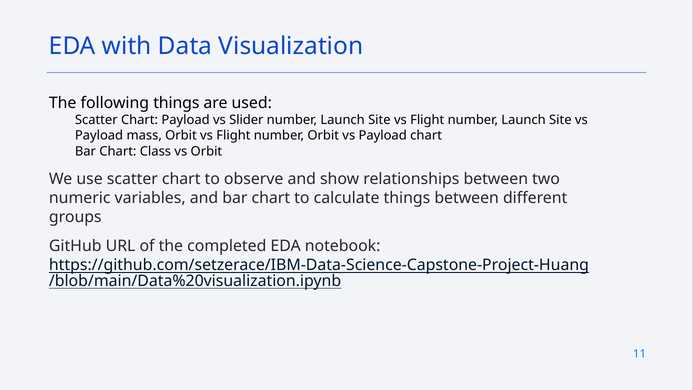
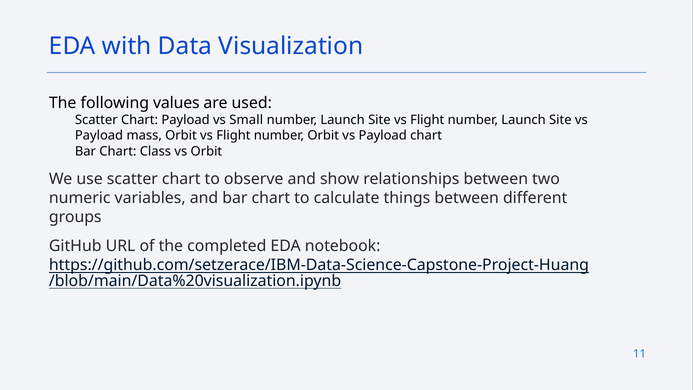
following things: things -> values (176, 103)
Slider: Slider -> Small (246, 120)
